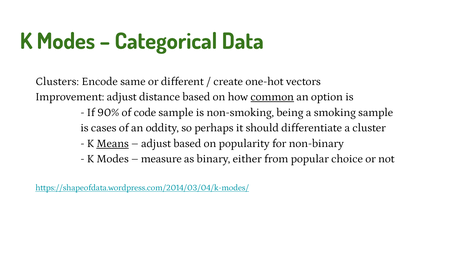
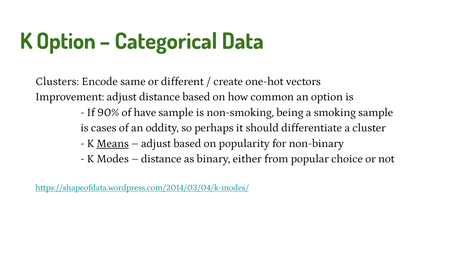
Modes: Modes -> Option (66, 41)
common underline: present -> none (272, 97)
code: code -> have (145, 112)
measure: measure -> distance (161, 159)
